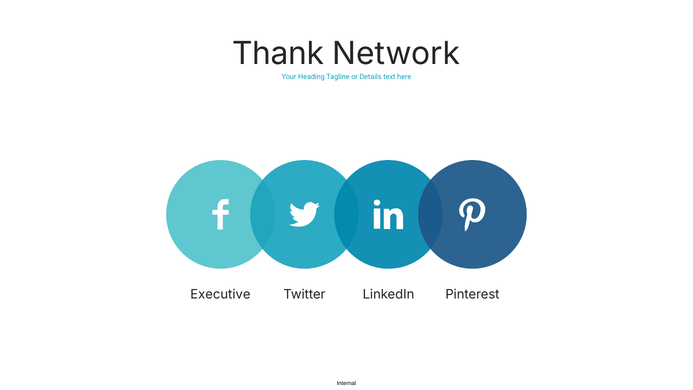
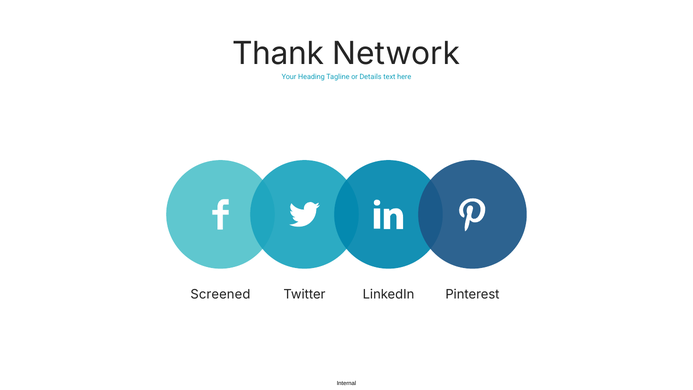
Executive: Executive -> Screened (220, 294)
